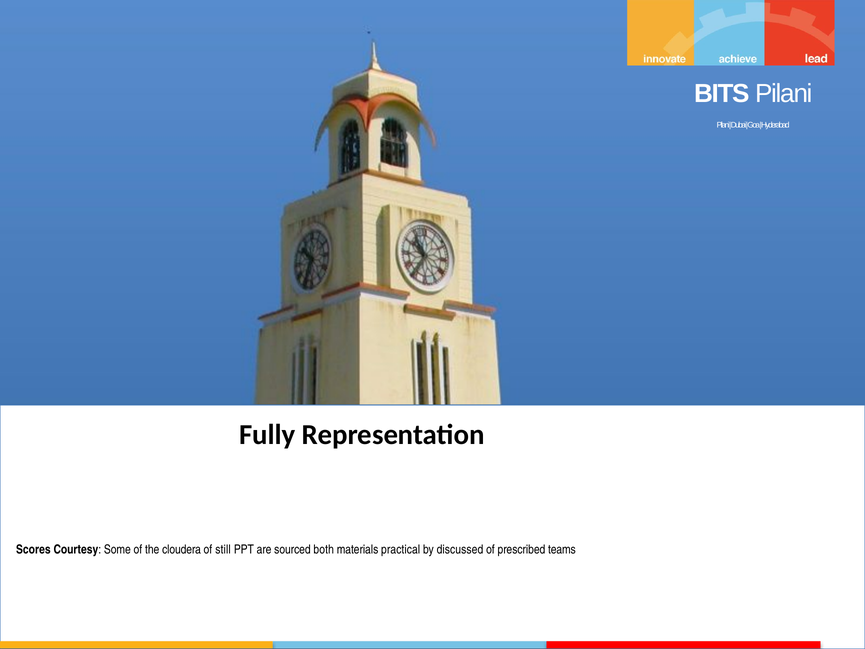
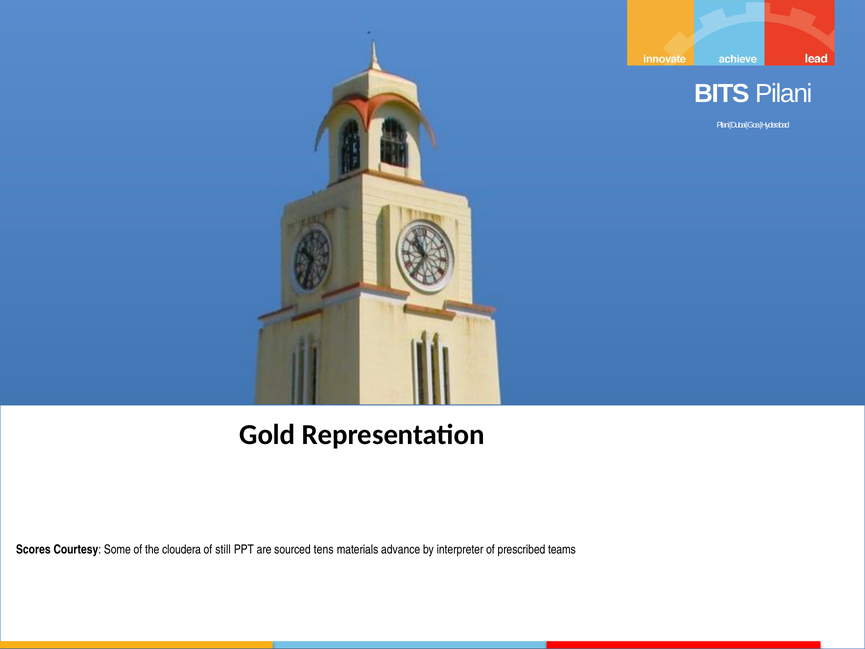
Fully: Fully -> Gold (267, 434)
both: both -> tens (324, 549)
practical: practical -> advance (401, 549)
discussed: discussed -> interpreter (460, 549)
